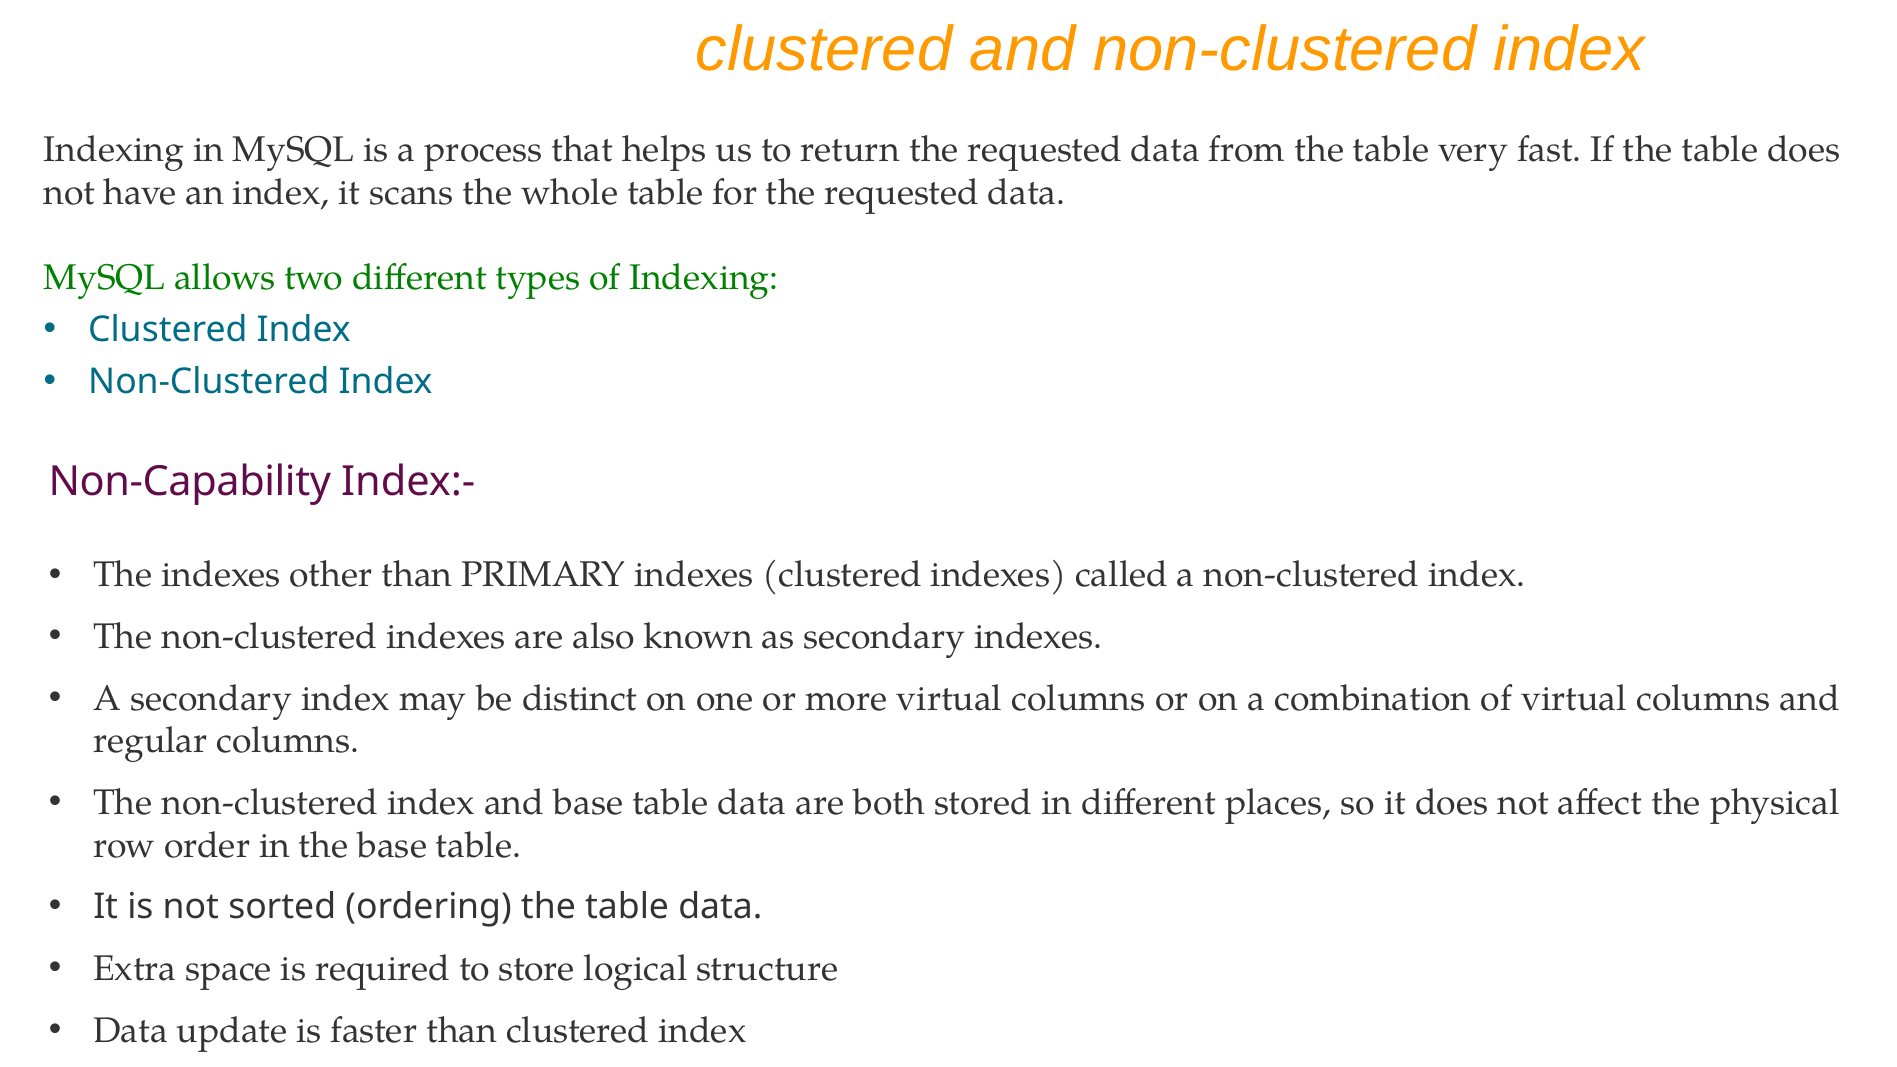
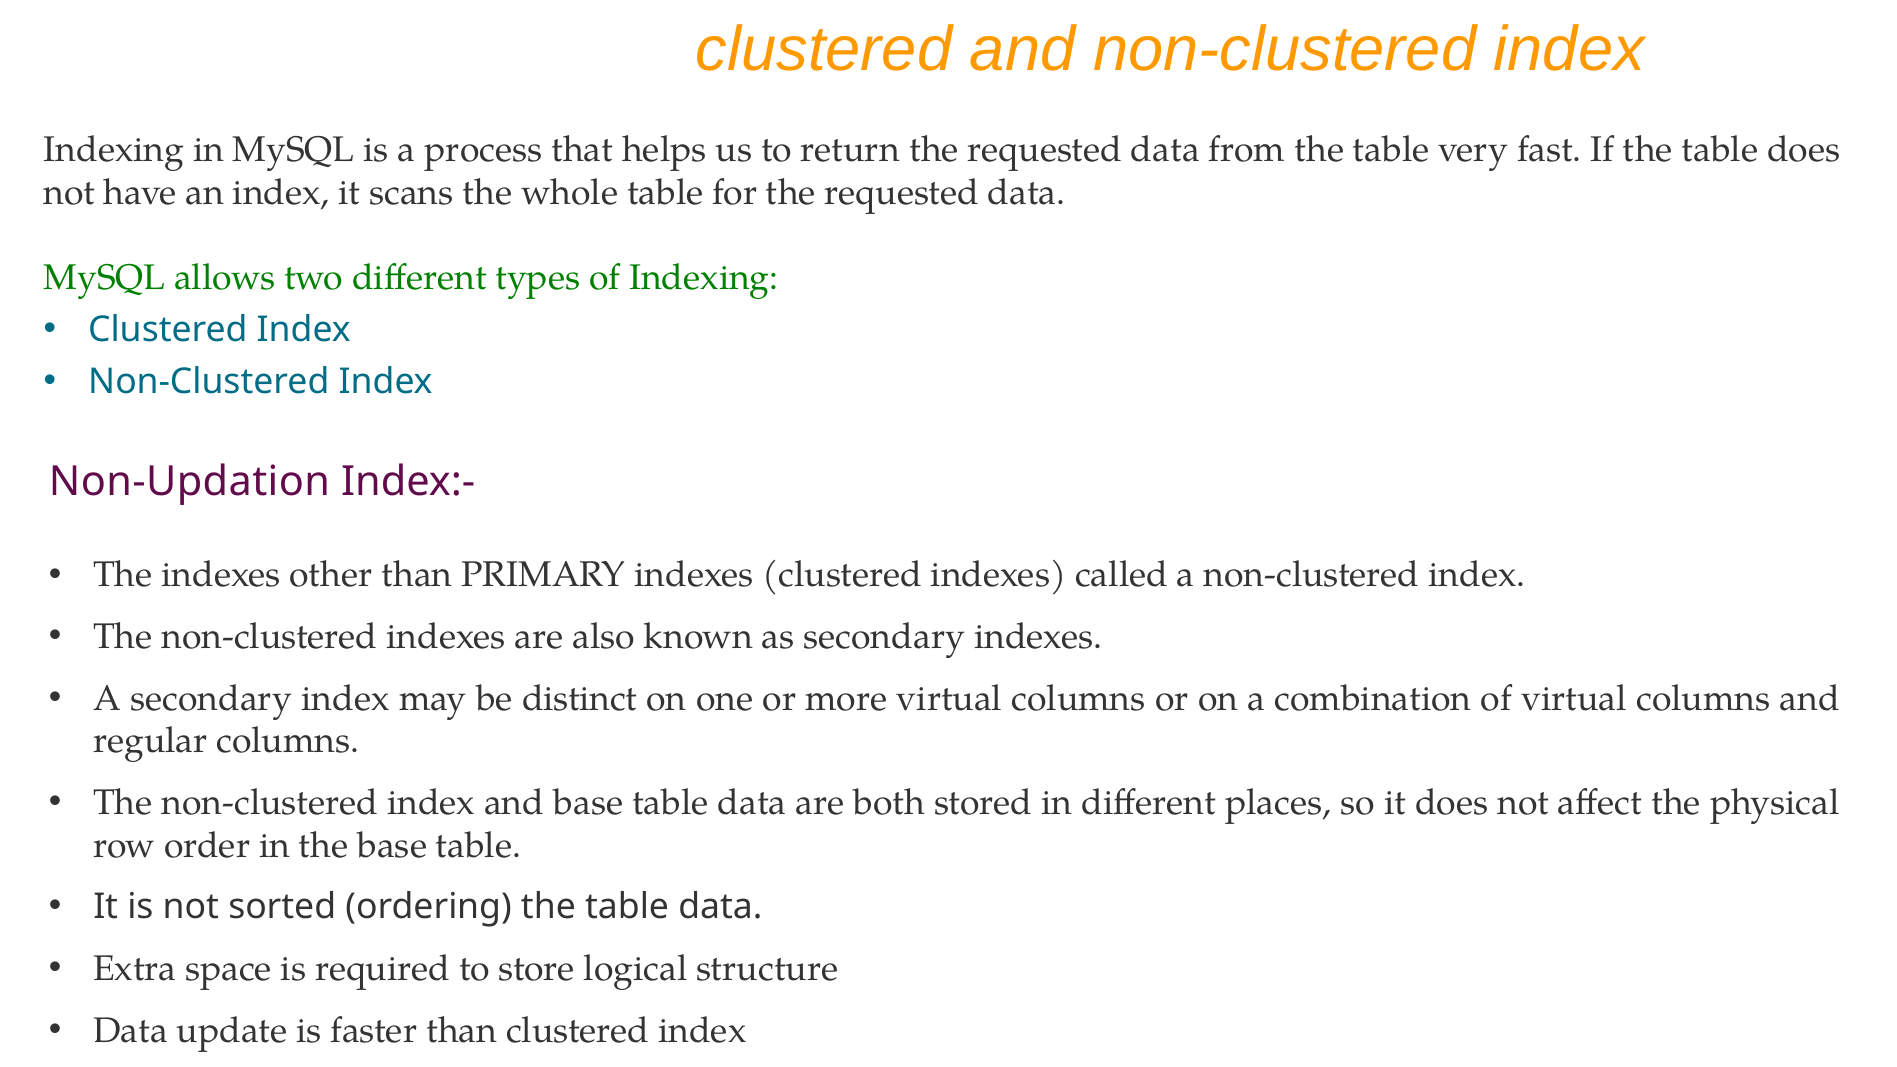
Non-Capability: Non-Capability -> Non-Updation (189, 482)
